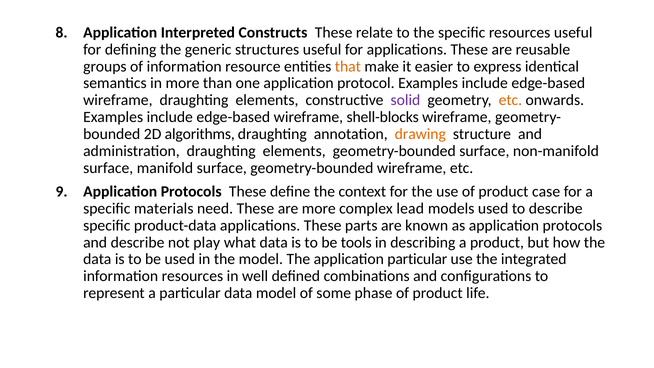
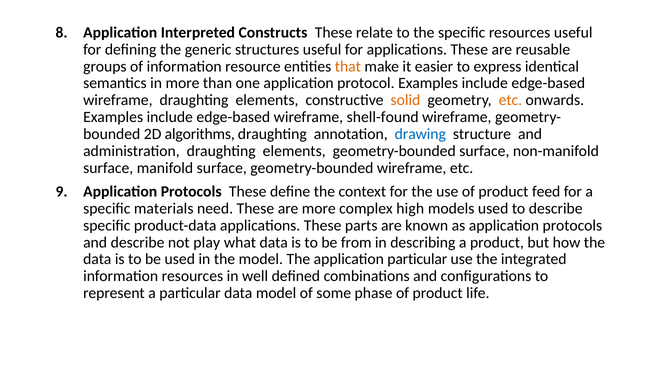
solid colour: purple -> orange (405, 100)
shell-blocks: shell-blocks -> shell-found (383, 117)
drawing colour: orange -> blue (420, 134)
case: case -> feed (546, 192)
lead: lead -> high (410, 208)
tools: tools -> from (356, 242)
